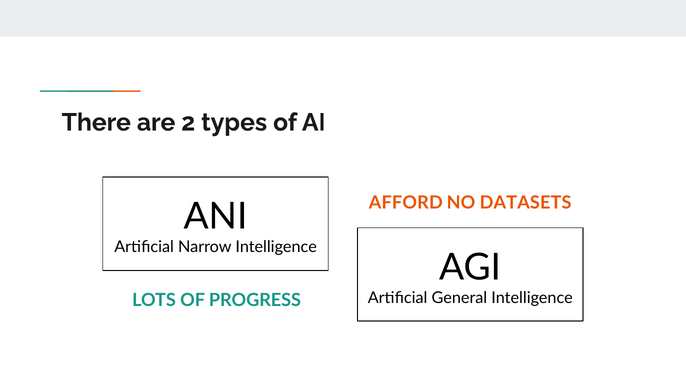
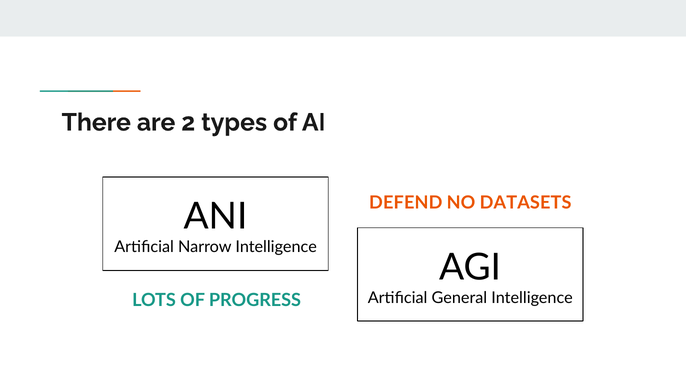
AFFORD: AFFORD -> DEFEND (406, 203)
